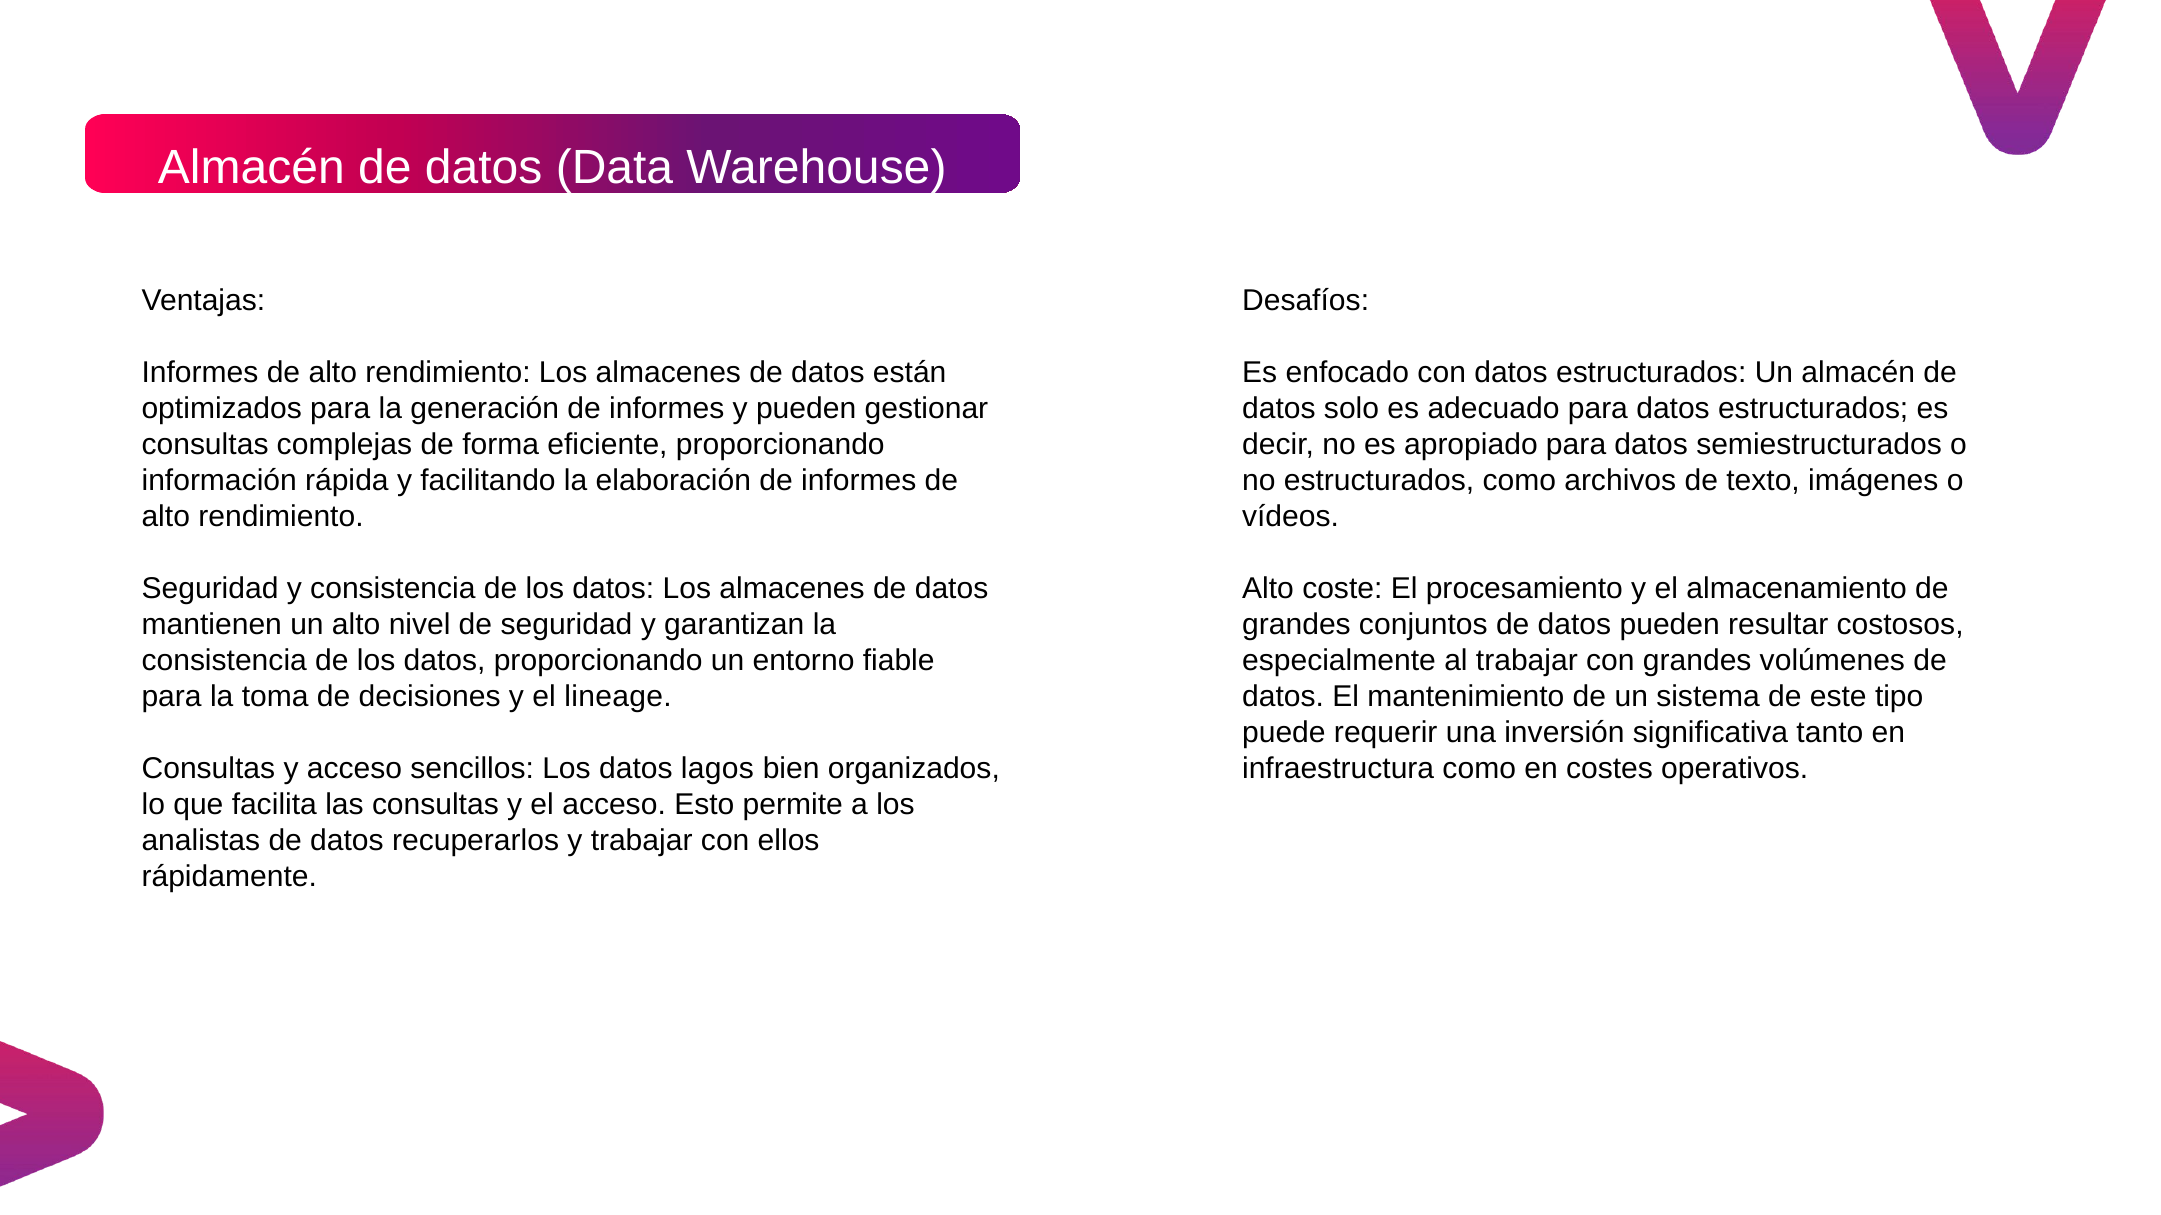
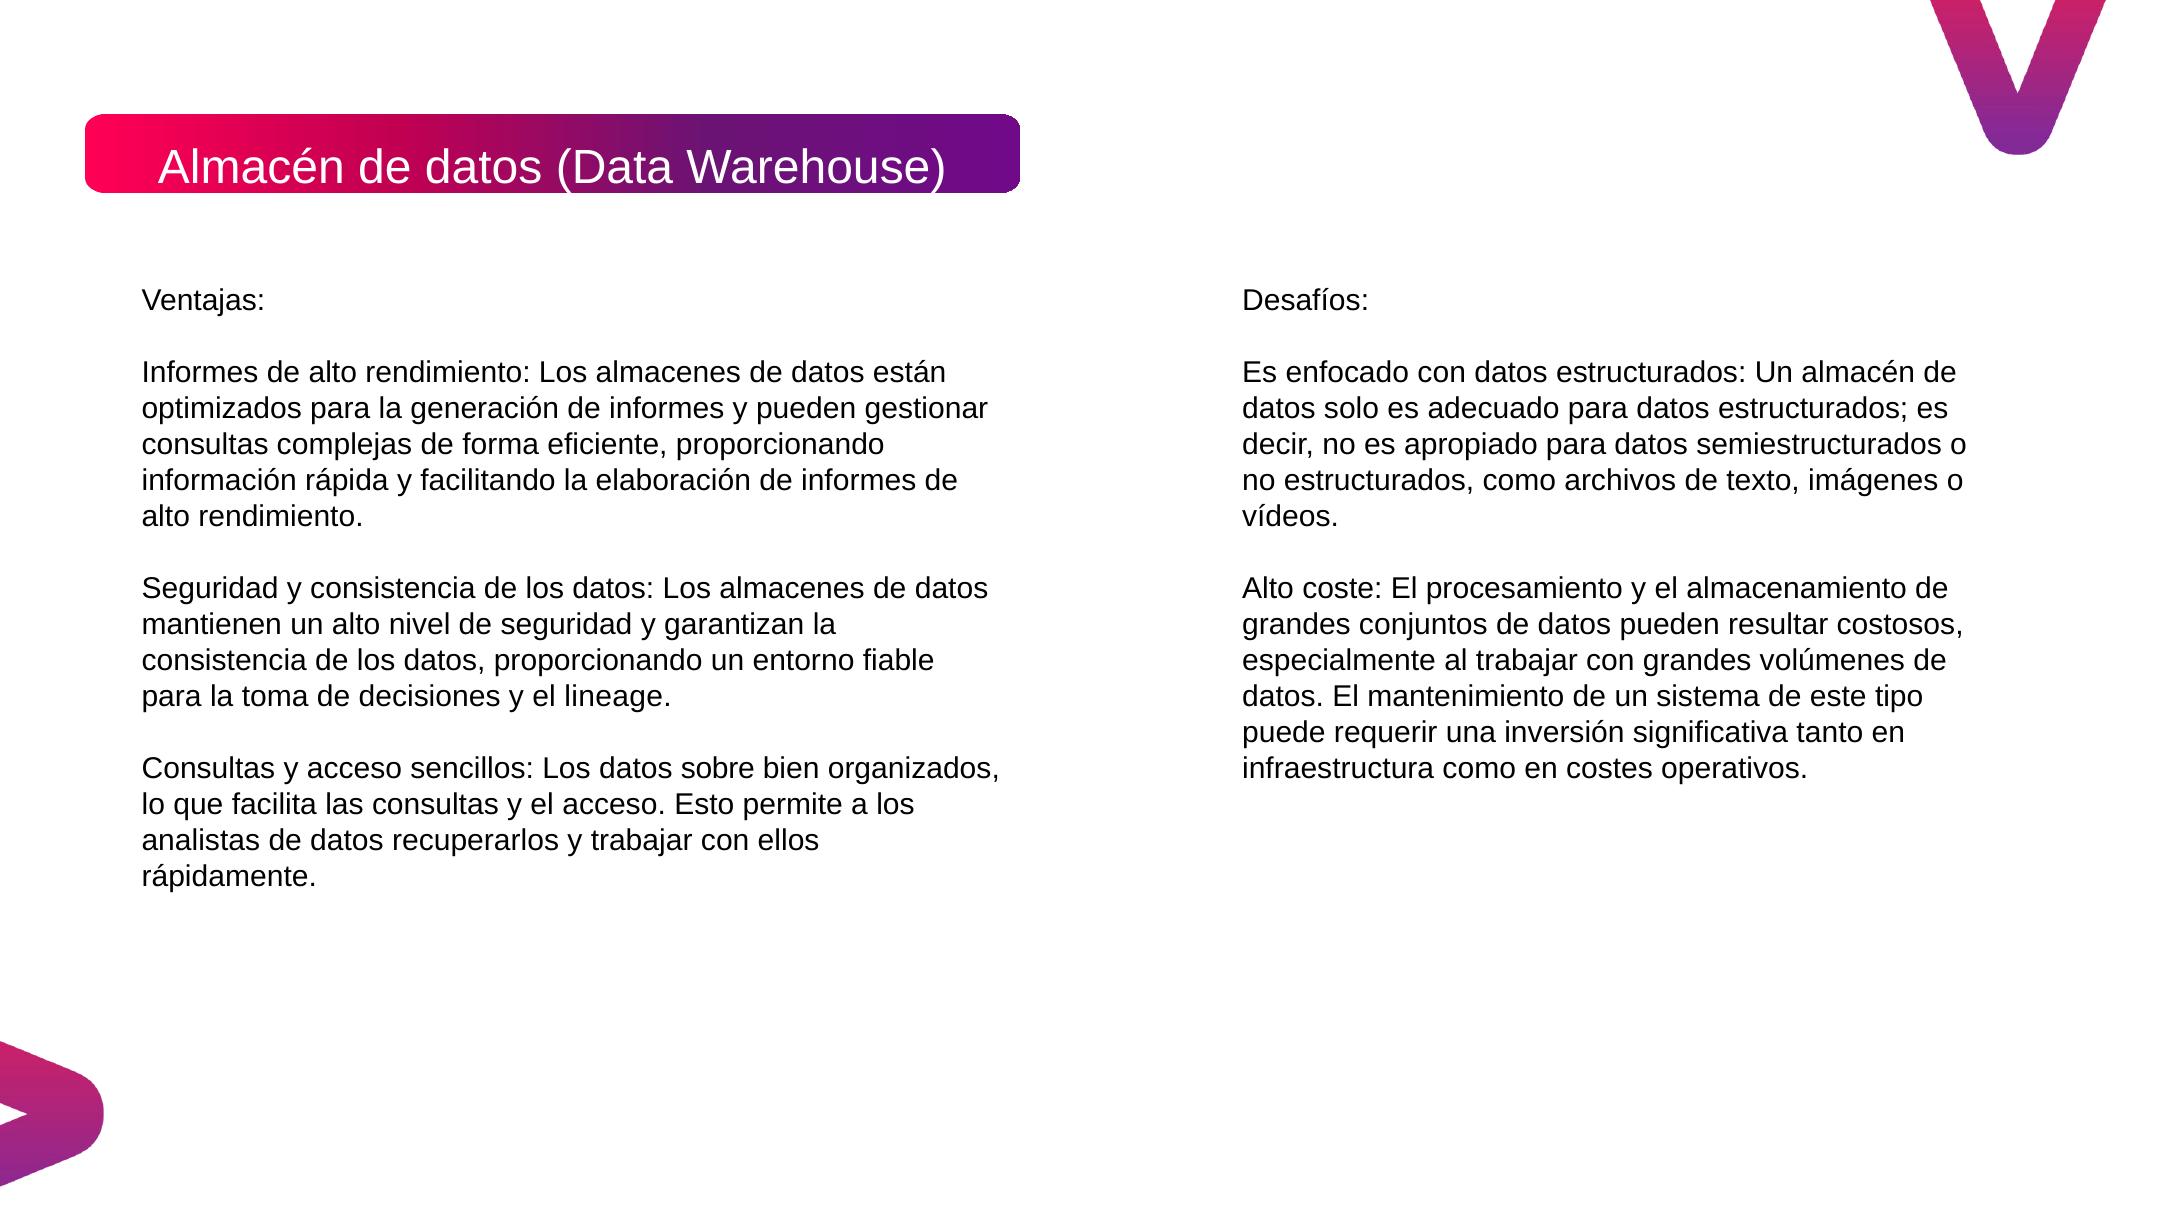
lagos: lagos -> sobre (718, 769)
